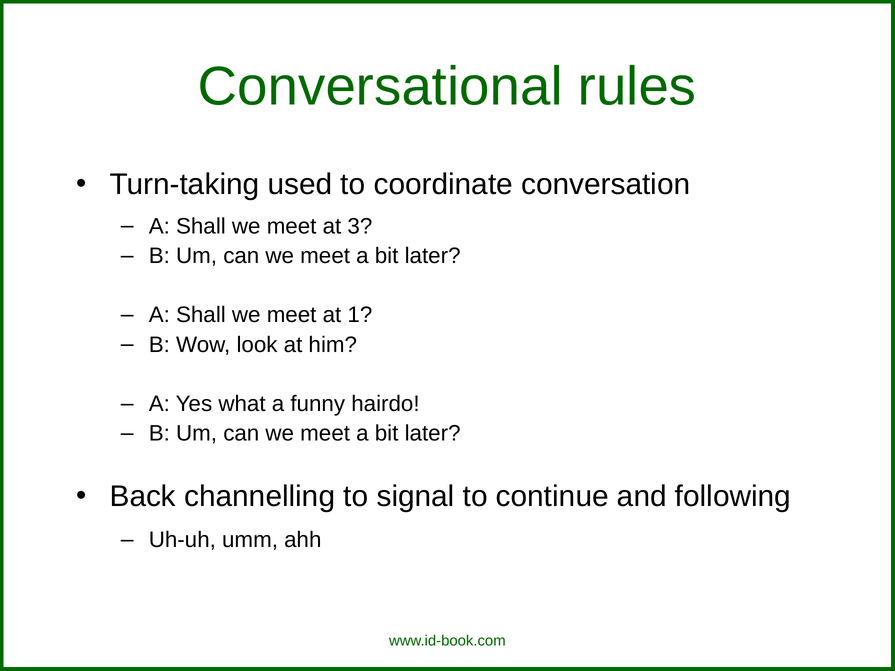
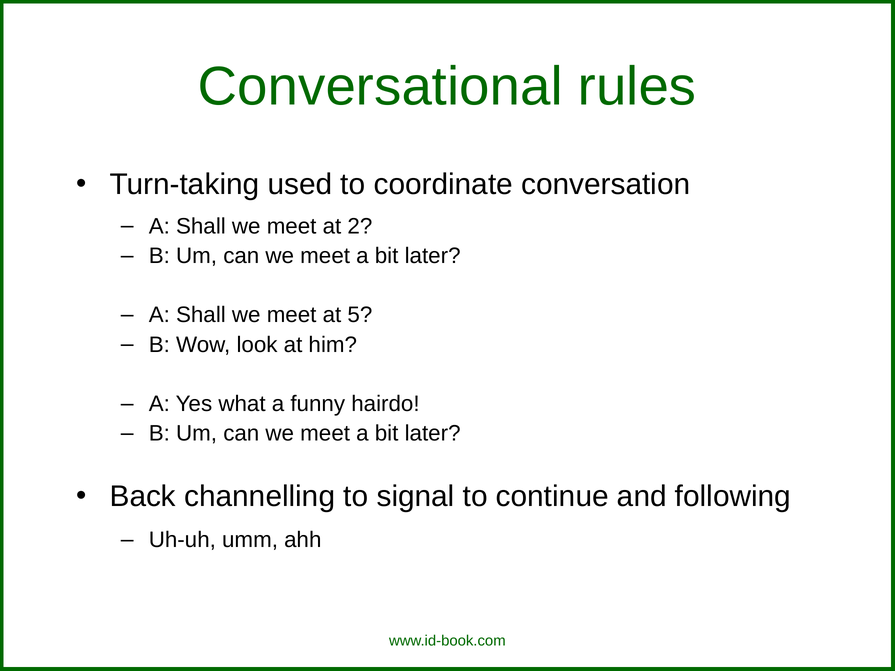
3: 3 -> 2 (360, 226)
1: 1 -> 5 (360, 315)
